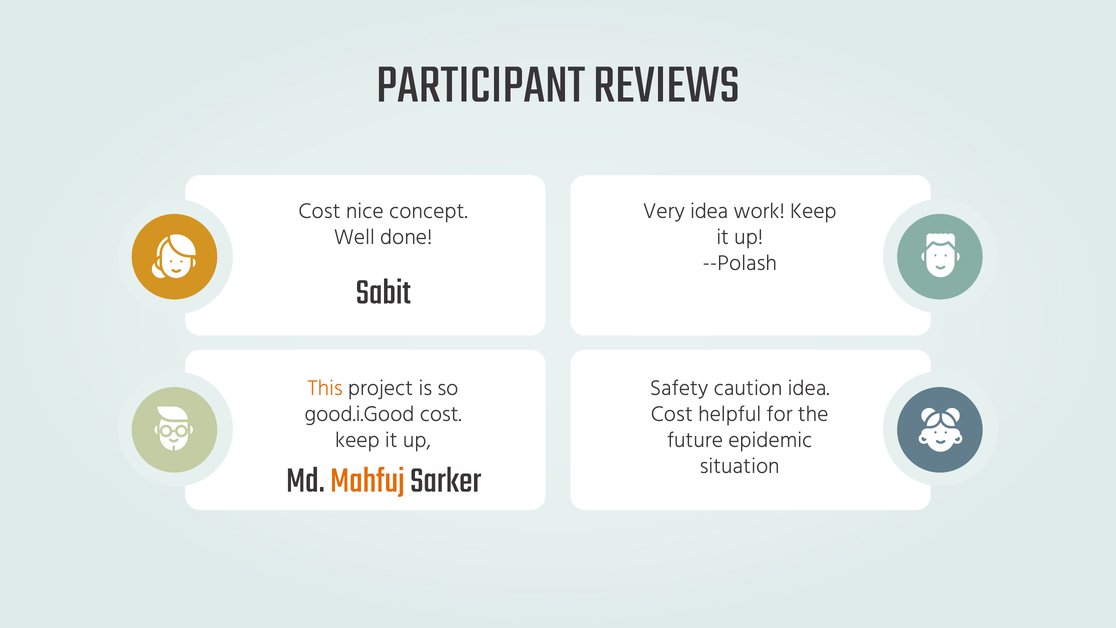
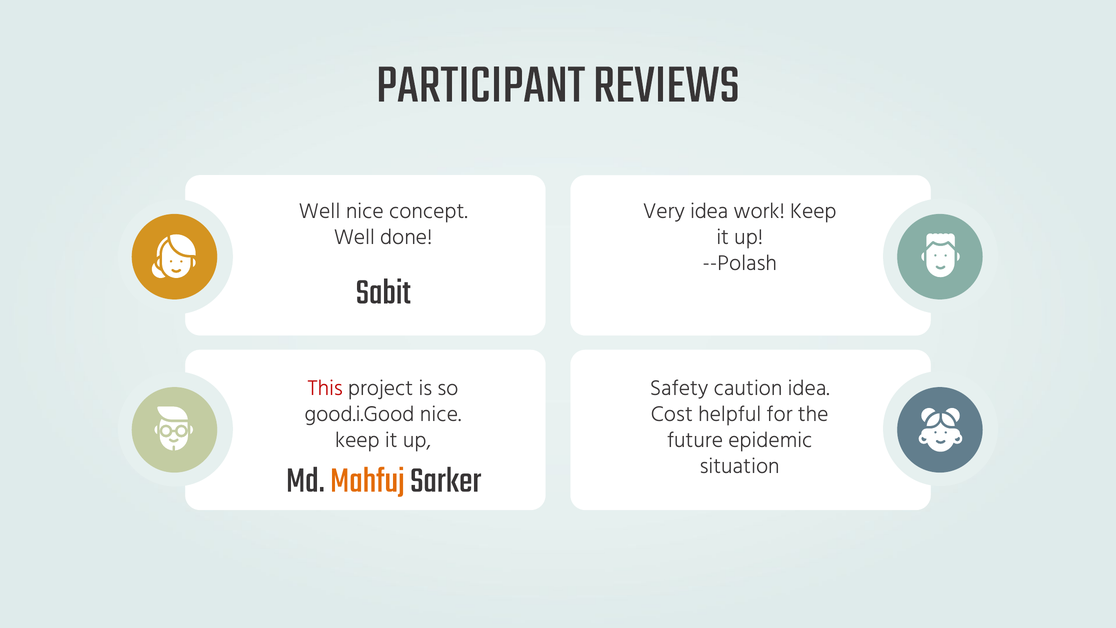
Cost: Cost -> Well (319, 211)
This colour: orange -> red (325, 388)
good.i.Good cost: cost -> nice (441, 414)
